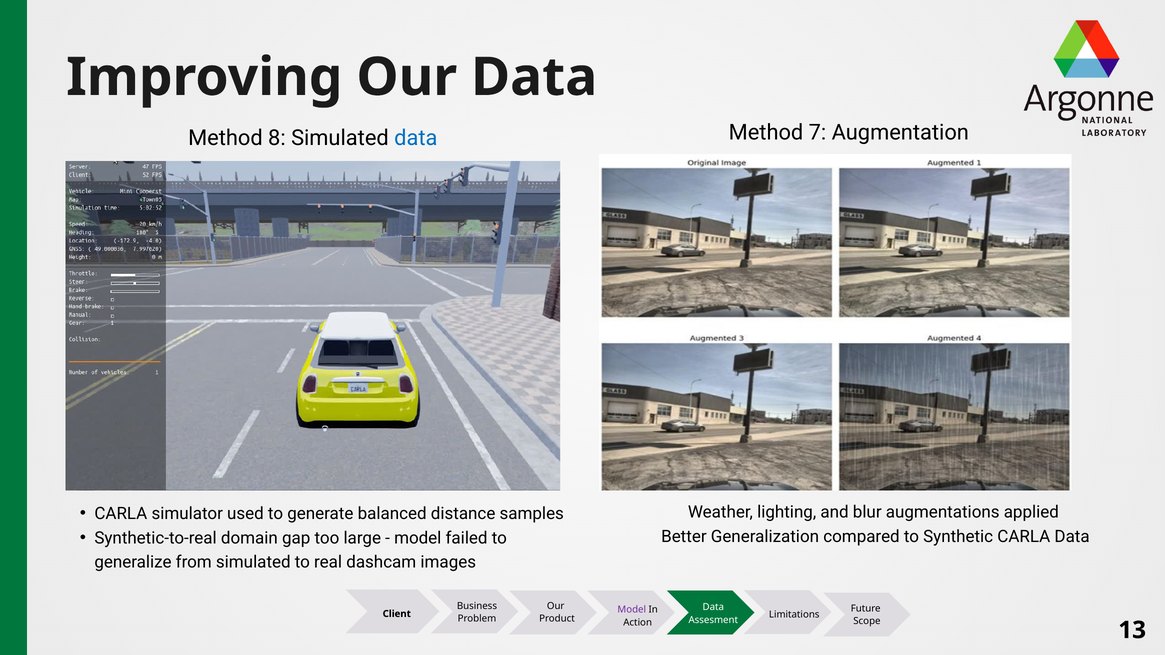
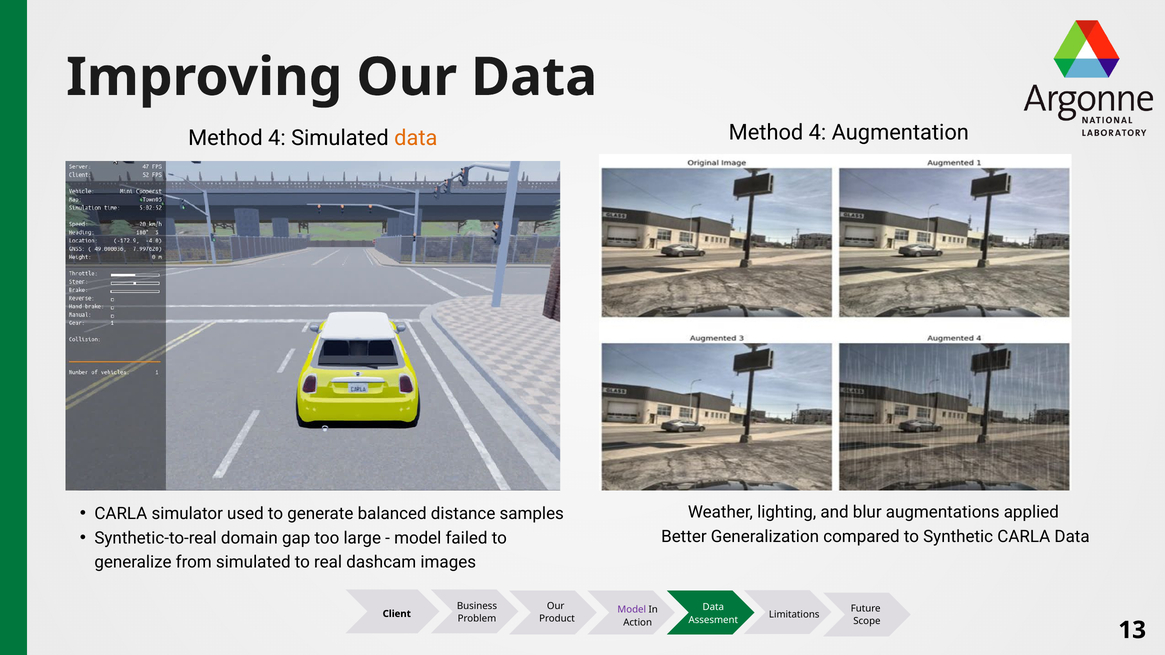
8: 8 -> 4 (277, 138)
data colour: blue -> orange (416, 138)
7: 7 -> 4 (817, 133)
